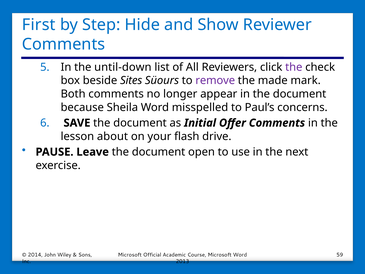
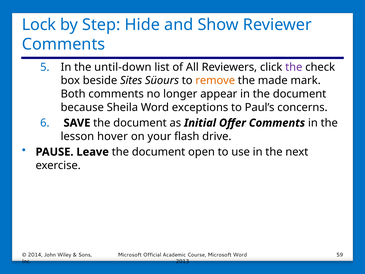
First: First -> Lock (39, 25)
remove colour: purple -> orange (215, 80)
misspelled: misspelled -> exceptions (200, 107)
about: about -> hover (112, 136)
